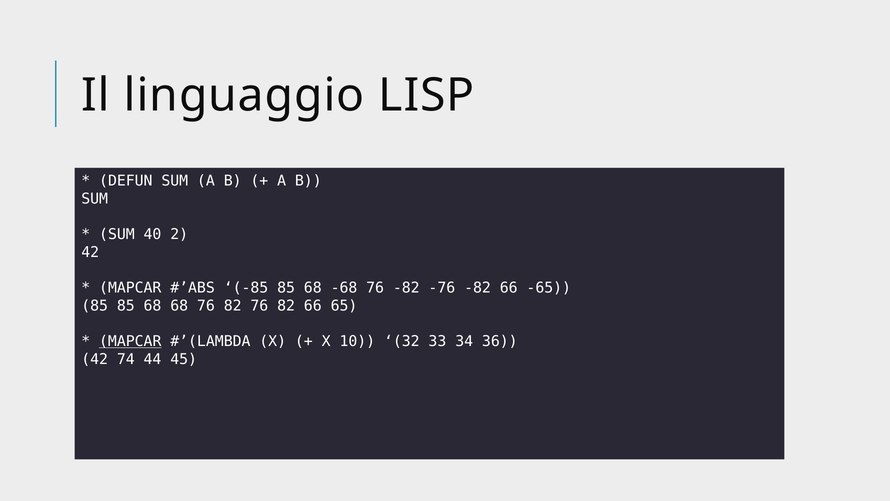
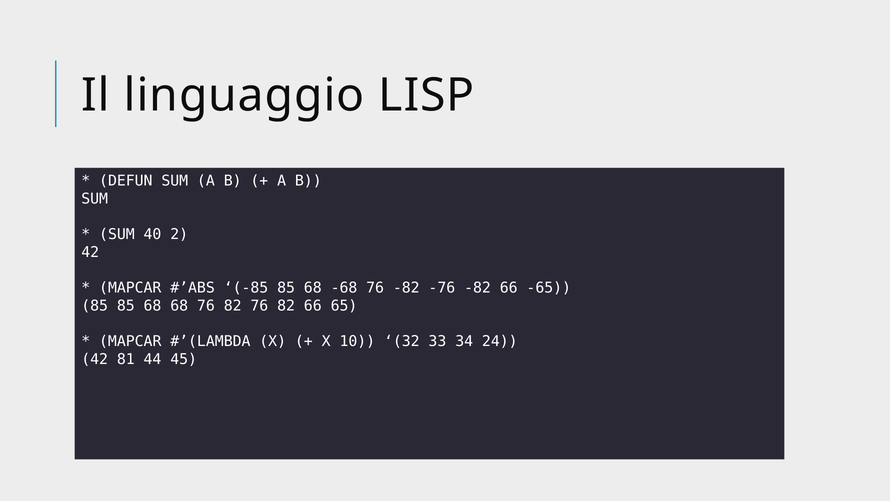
MAPCAR underline: present -> none (130, 341)
36: 36 -> 24 (500, 341)
74: 74 -> 81 (126, 359)
